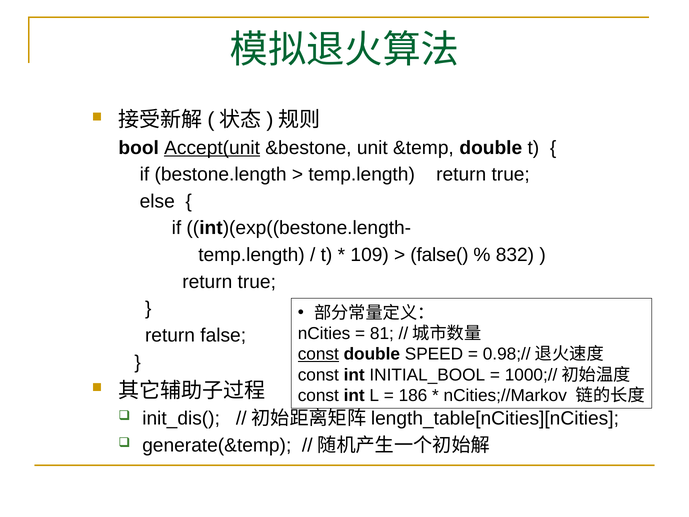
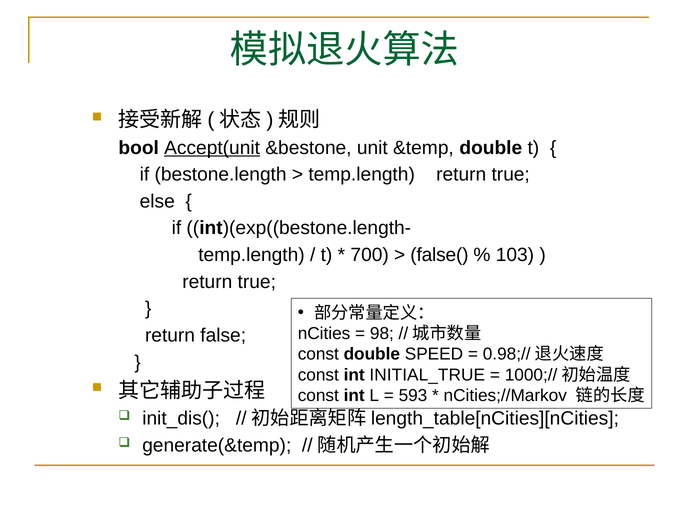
109: 109 -> 700 (370, 255)
832: 832 -> 103 (515, 255)
81: 81 -> 98 (382, 333)
const underline: present -> none (318, 354)
INITIAL_BOOL: INITIAL_BOOL -> INITIAL_TRUE (427, 375)
186: 186 -> 593 (413, 395)
